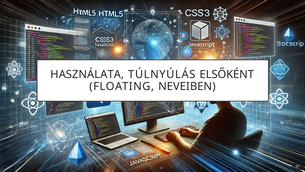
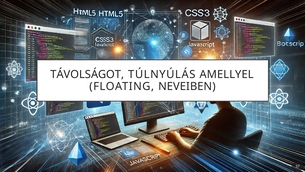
HASZNÁLATA: HASZNÁLATA -> TÁVOLSÁGOT (87, 74)
ELSŐKÉNT: ELSŐKÉNT -> AMELLYEL (227, 74)
